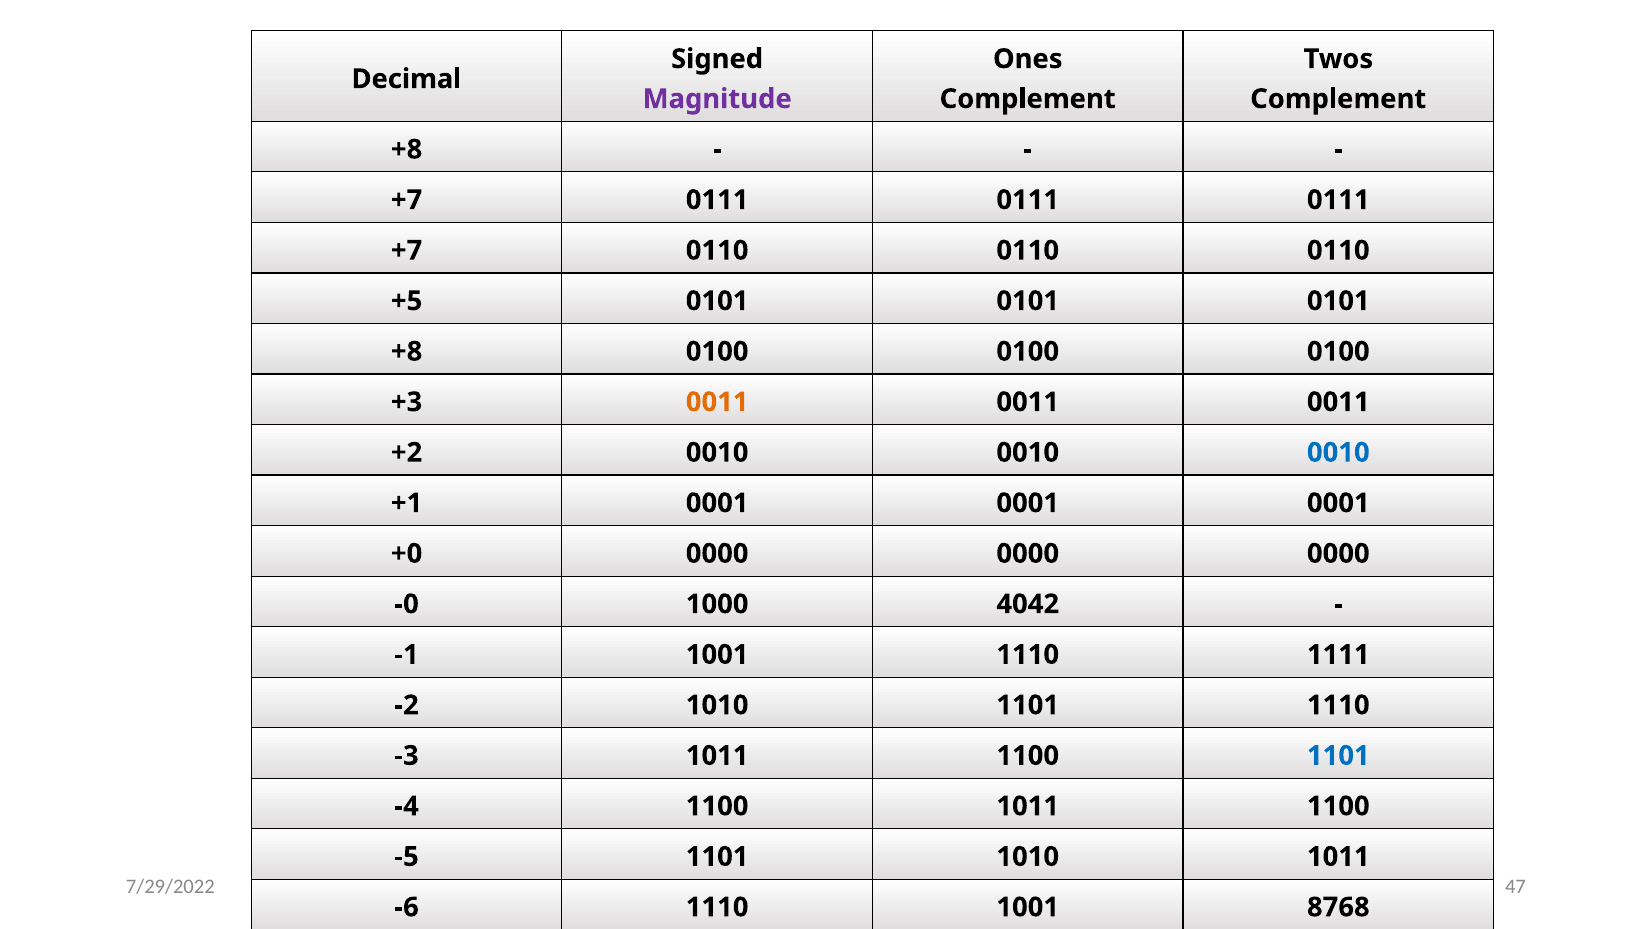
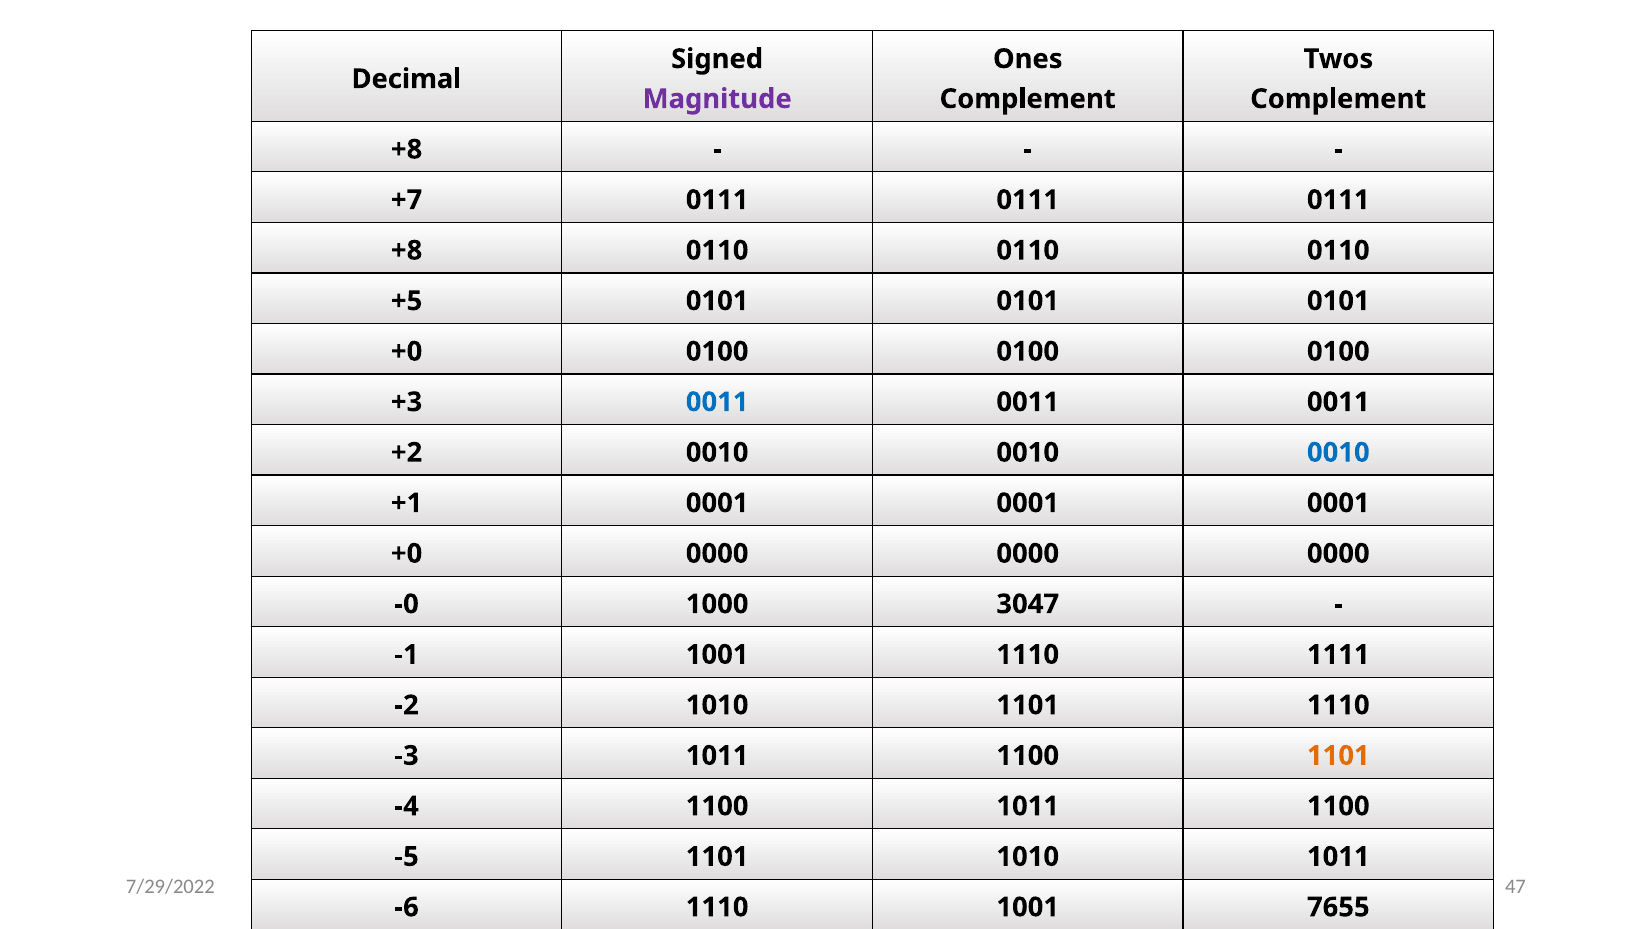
+7: +7 -> +8 (407, 251)
+8: +8 -> +0 (407, 352)
0011 colour: orange -> blue (717, 402)
4042: 4042 -> 3047 (1028, 604)
1101 colour: blue -> orange (1338, 756)
8768: 8768 -> 7655 (1338, 908)
